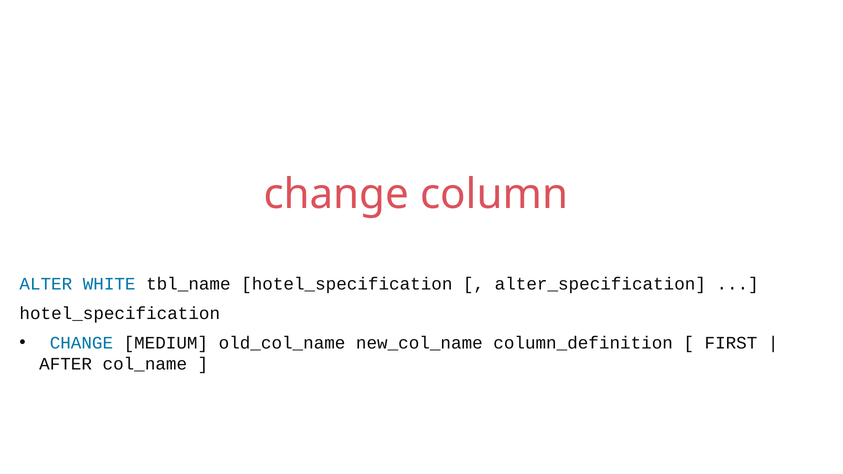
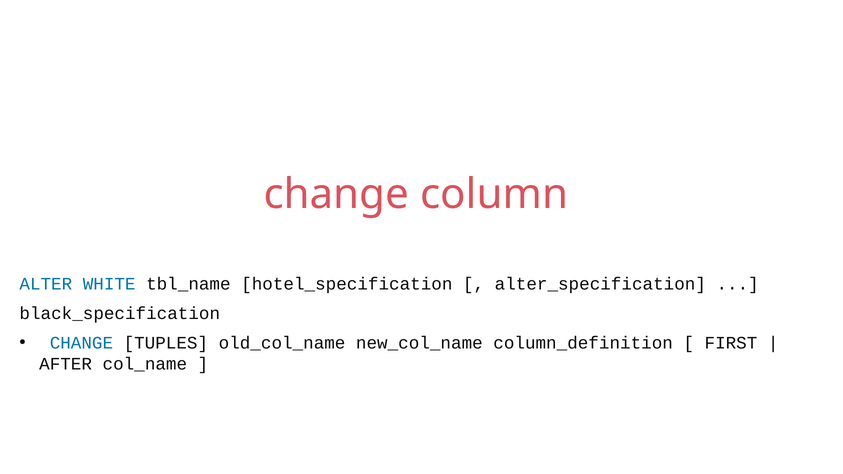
hotel_specification: hotel_specification -> black_specification (120, 314)
MEDIUM: MEDIUM -> TUPLES (166, 343)
